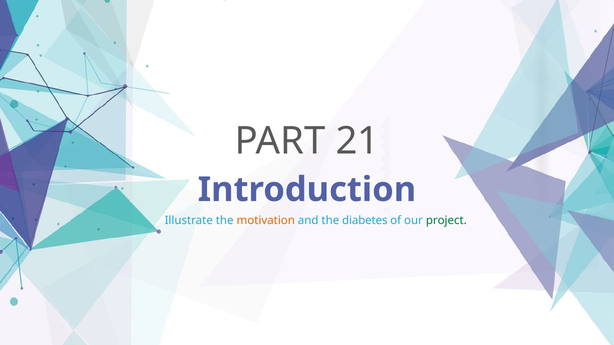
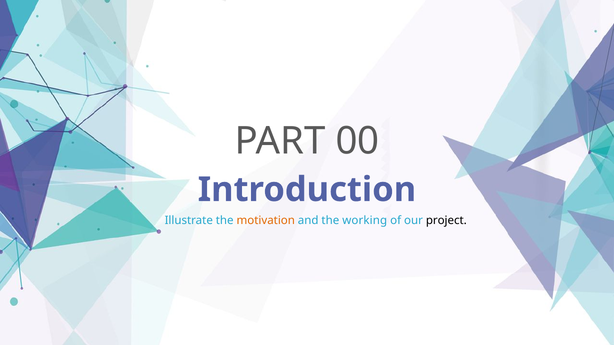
21: 21 -> 00 (357, 141)
diabetes: diabetes -> working (365, 221)
project colour: green -> black (446, 221)
